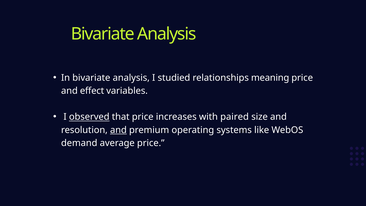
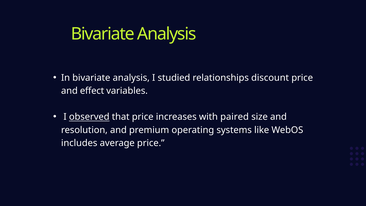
meaning: meaning -> discount (270, 78)
and underline: present -> none (118, 130)
demand: demand -> includes (79, 143)
